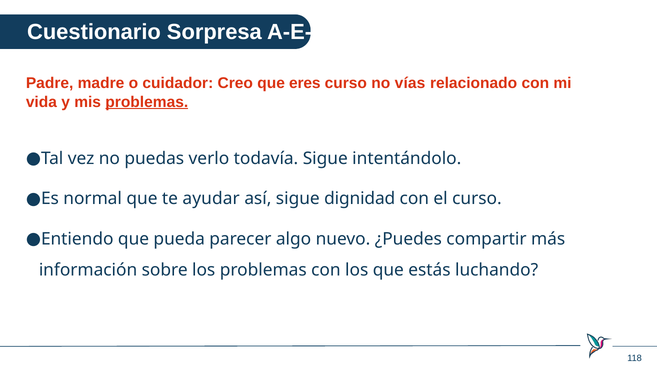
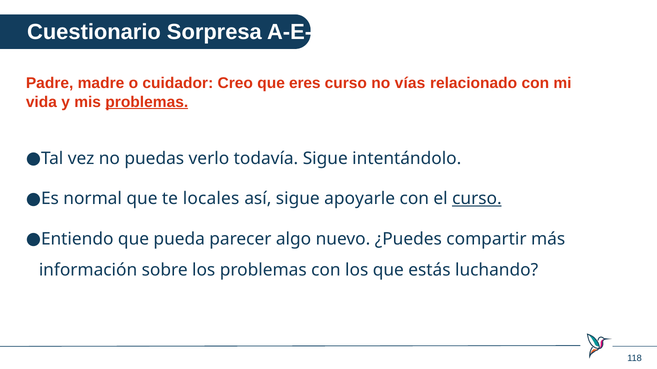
ayudar: ayudar -> locales (211, 199)
dignidad: dignidad -> apoyarle (360, 199)
curso underline: none -> present (477, 199)
